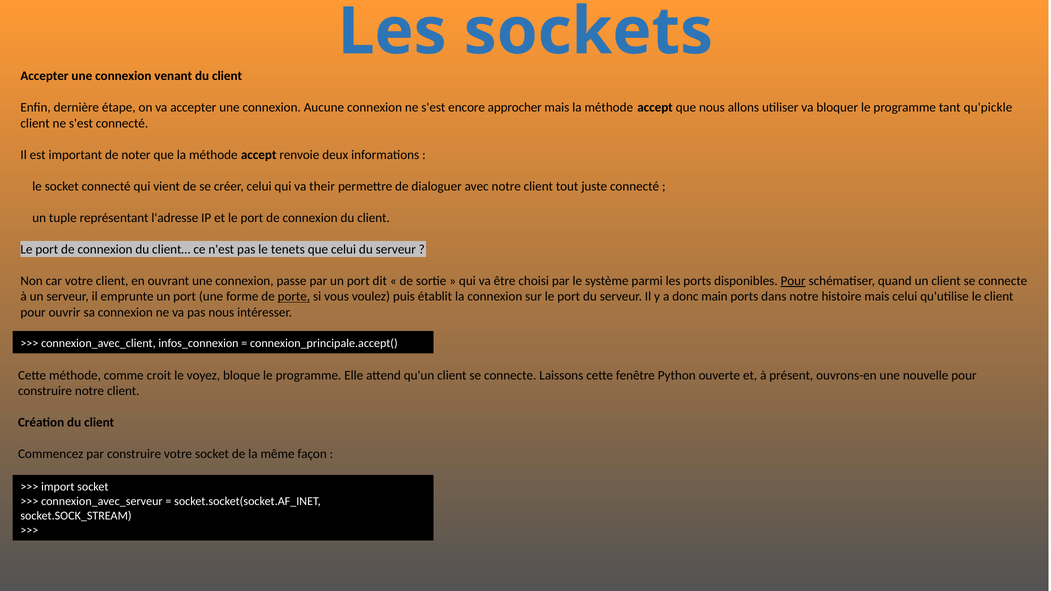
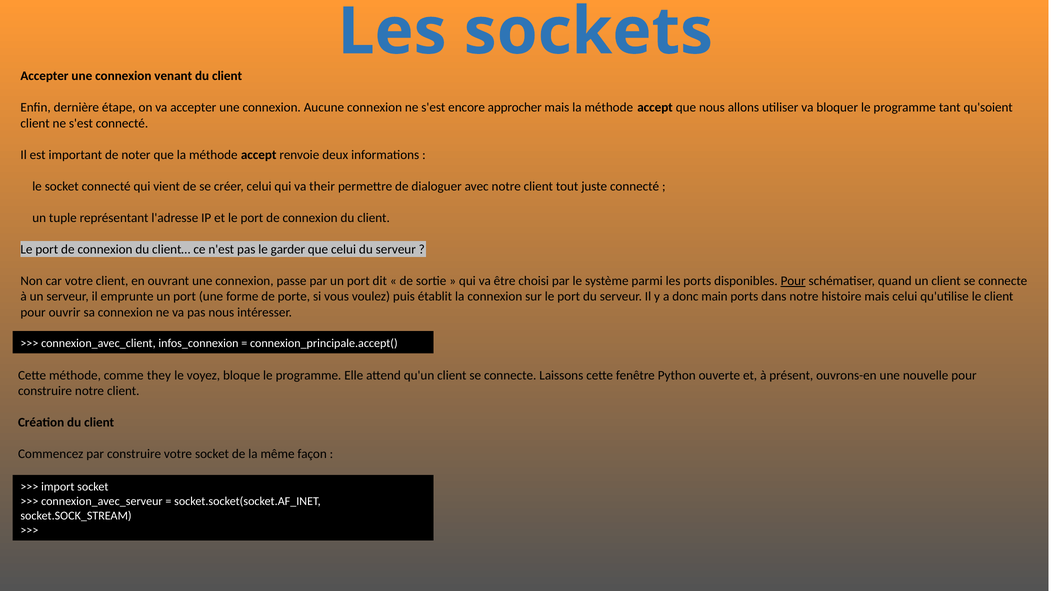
qu'pickle: qu'pickle -> qu'soient (988, 107)
tenets: tenets -> garder (288, 249)
porte underline: present -> none (294, 297)
croit: croit -> they (159, 375)
